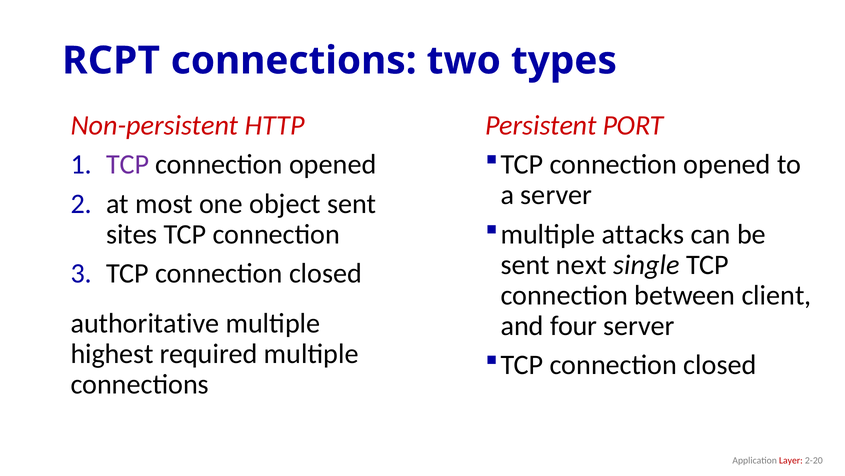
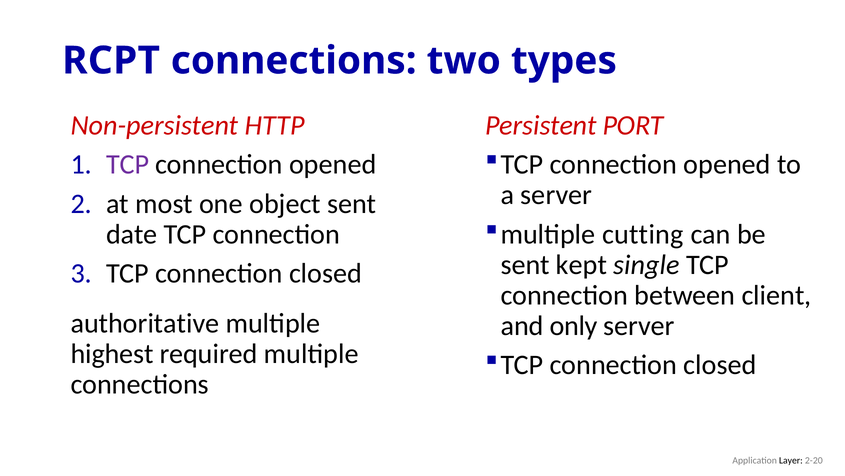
attacks: attacks -> cutting (643, 234)
sites: sites -> date (132, 234)
next: next -> kept (581, 264)
four: four -> only (574, 325)
Layer colour: red -> black (791, 460)
